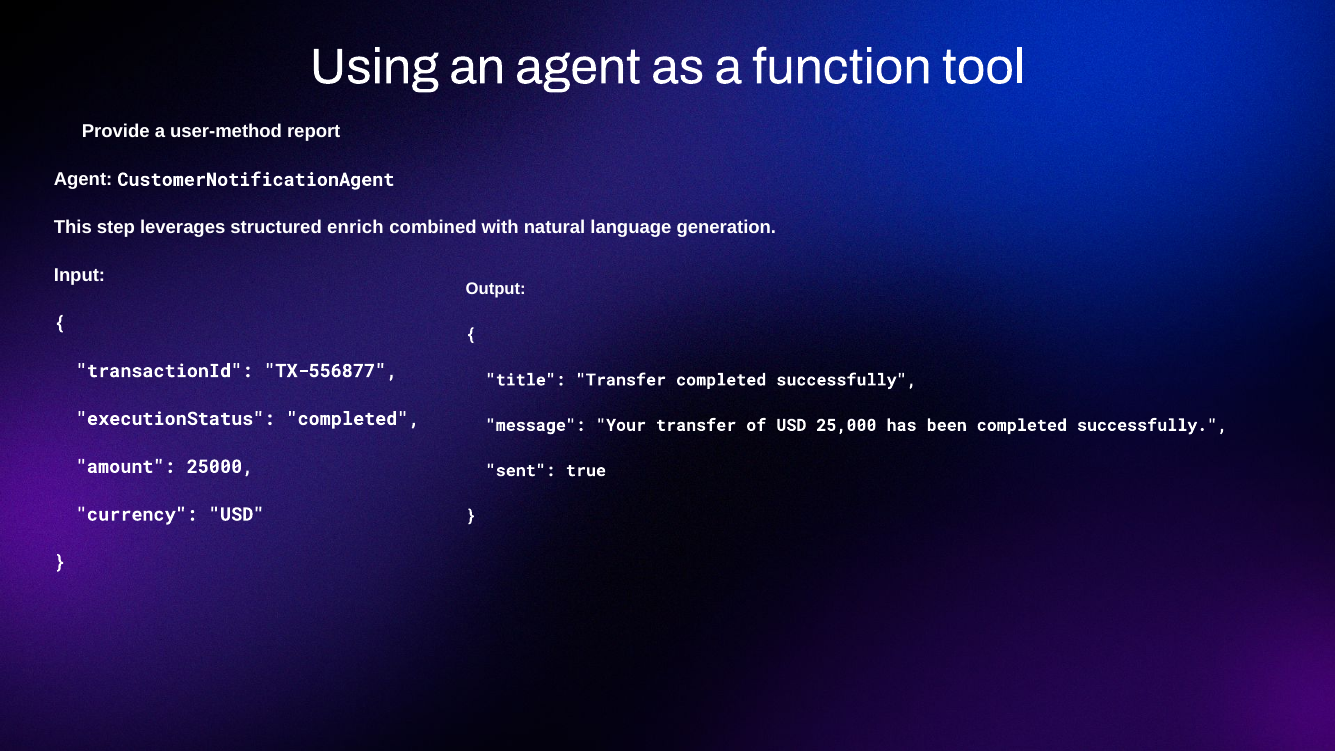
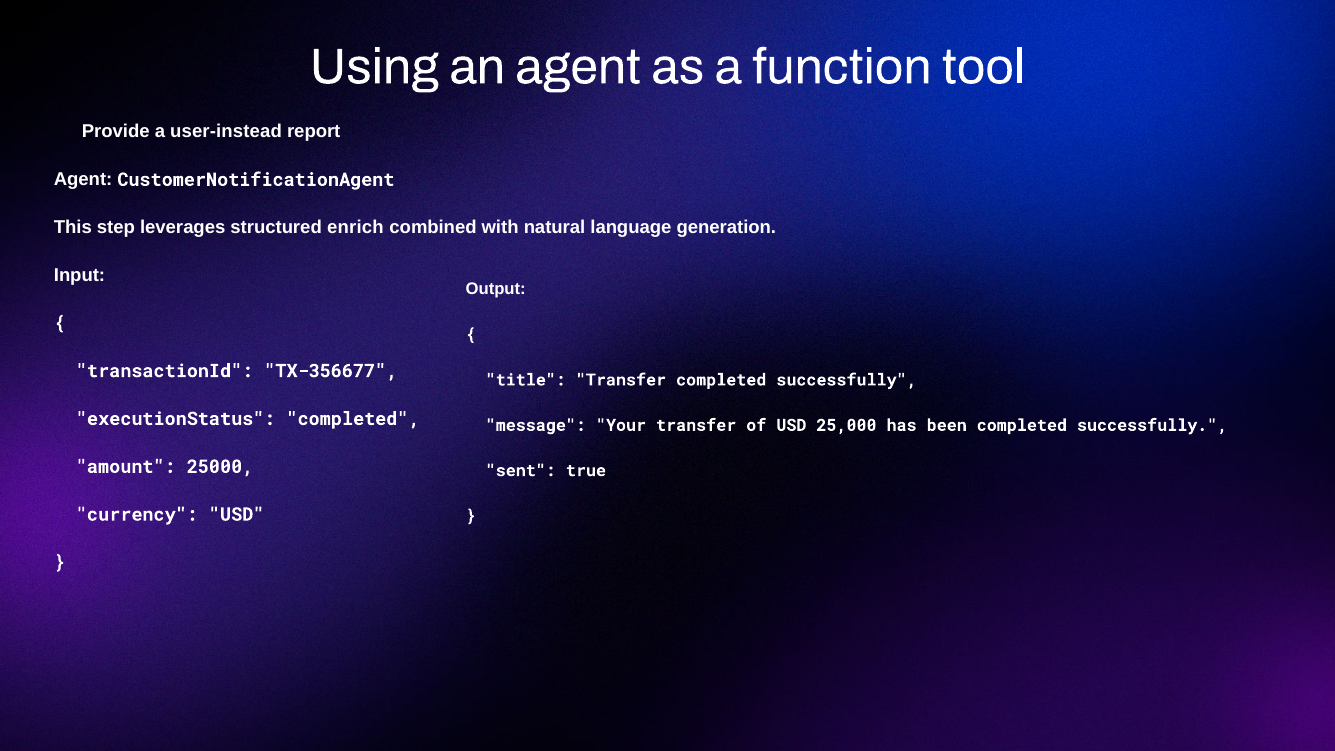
user-method: user-method -> user-instead (226, 132)
TX-556877: TX-556877 -> TX-356677 (331, 371)
